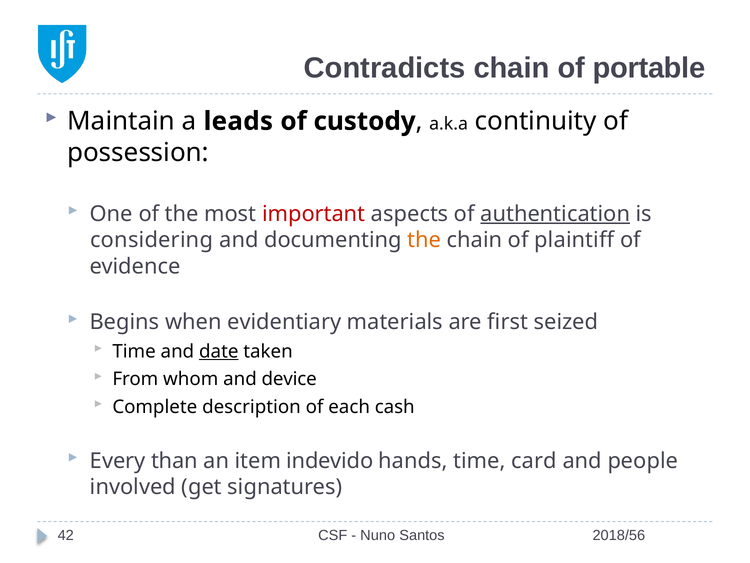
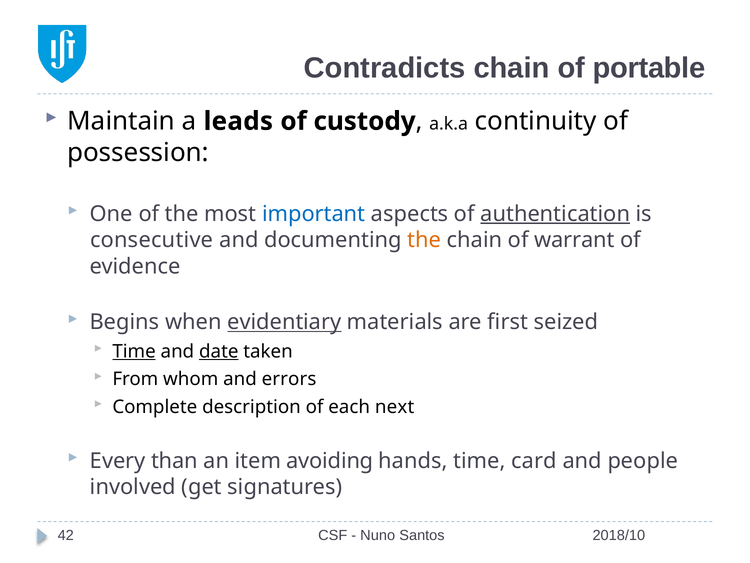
important colour: red -> blue (314, 214)
considering: considering -> consecutive (152, 240)
plaintiff: plaintiff -> warrant (574, 240)
evidentiary underline: none -> present (284, 322)
Time underline: none -> present (134, 351)
device: device -> errors (289, 379)
cash: cash -> next (395, 407)
indevido: indevido -> avoiding (330, 461)
2018/56: 2018/56 -> 2018/10 (619, 535)
